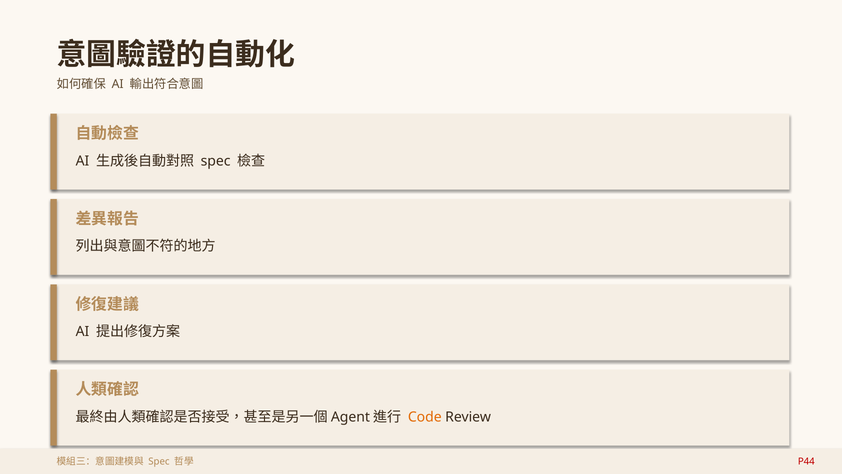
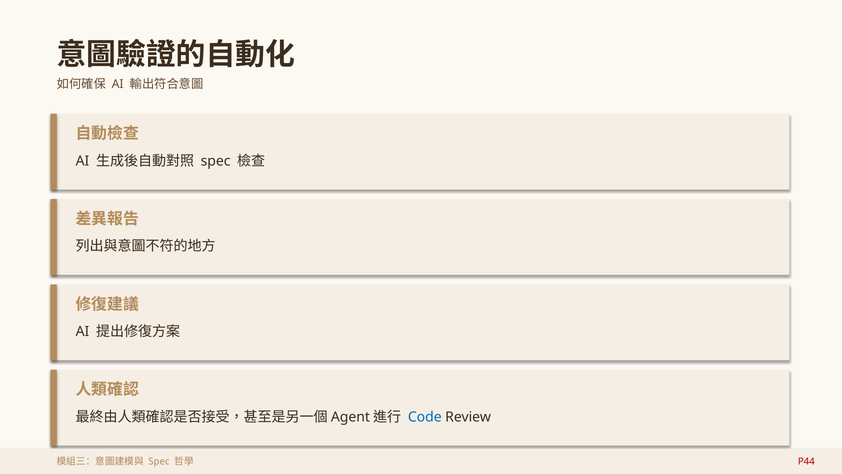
Code colour: orange -> blue (425, 417)
